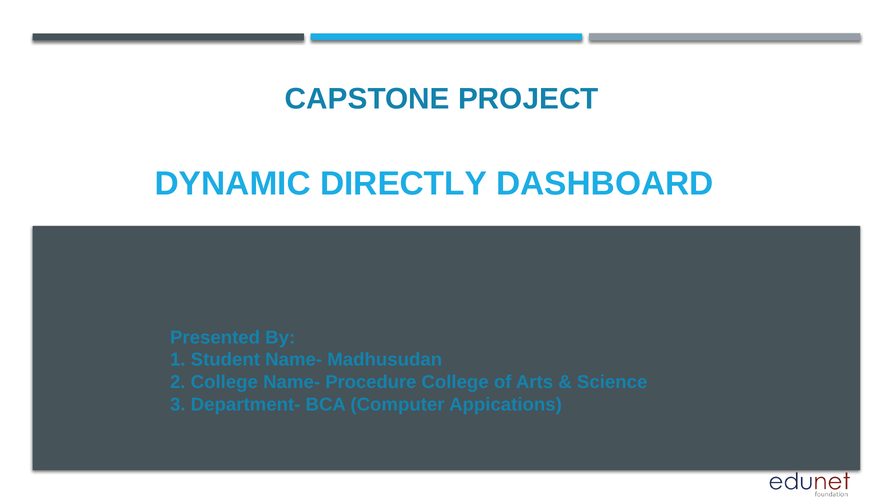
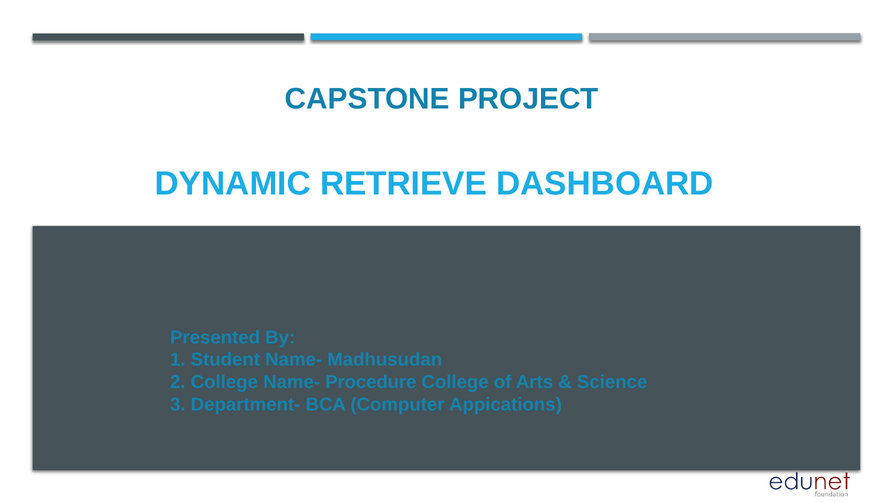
DIRECTLY: DIRECTLY -> RETRIEVE (404, 184)
